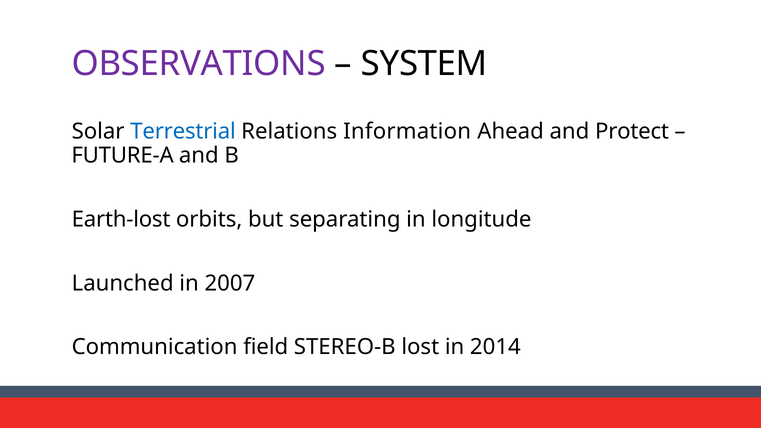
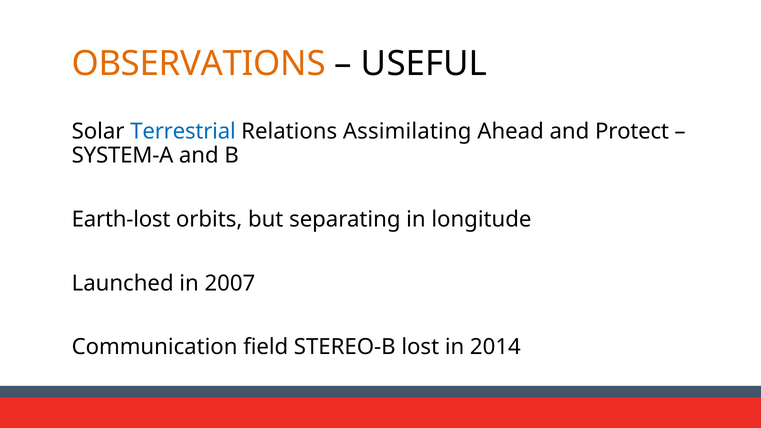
OBSERVATIONS colour: purple -> orange (199, 64)
SYSTEM: SYSTEM -> USEFUL (424, 64)
Information: Information -> Assimilating (407, 132)
FUTURE-A: FUTURE-A -> SYSTEM-A (123, 156)
